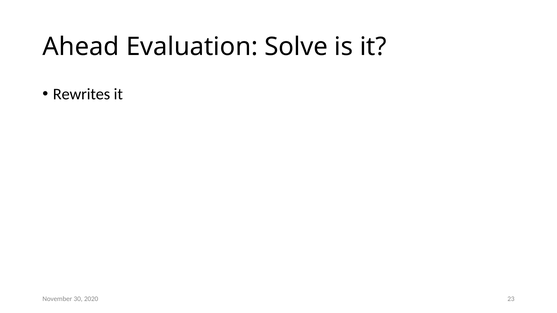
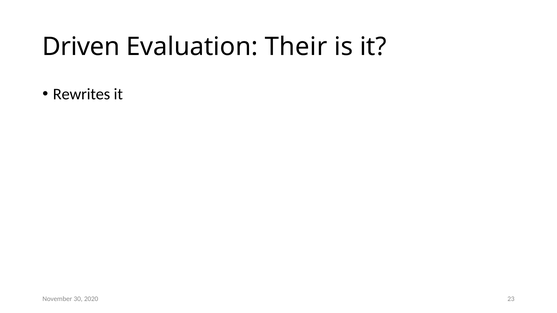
Ahead: Ahead -> Driven (81, 47)
Solve: Solve -> Their (296, 47)
